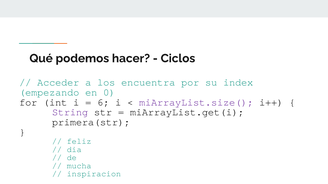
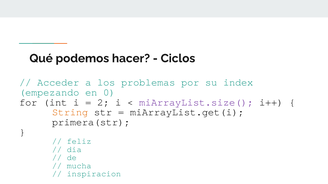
encuentra: encuentra -> problemas (148, 83)
6: 6 -> 2 (103, 102)
String colour: purple -> orange (70, 112)
